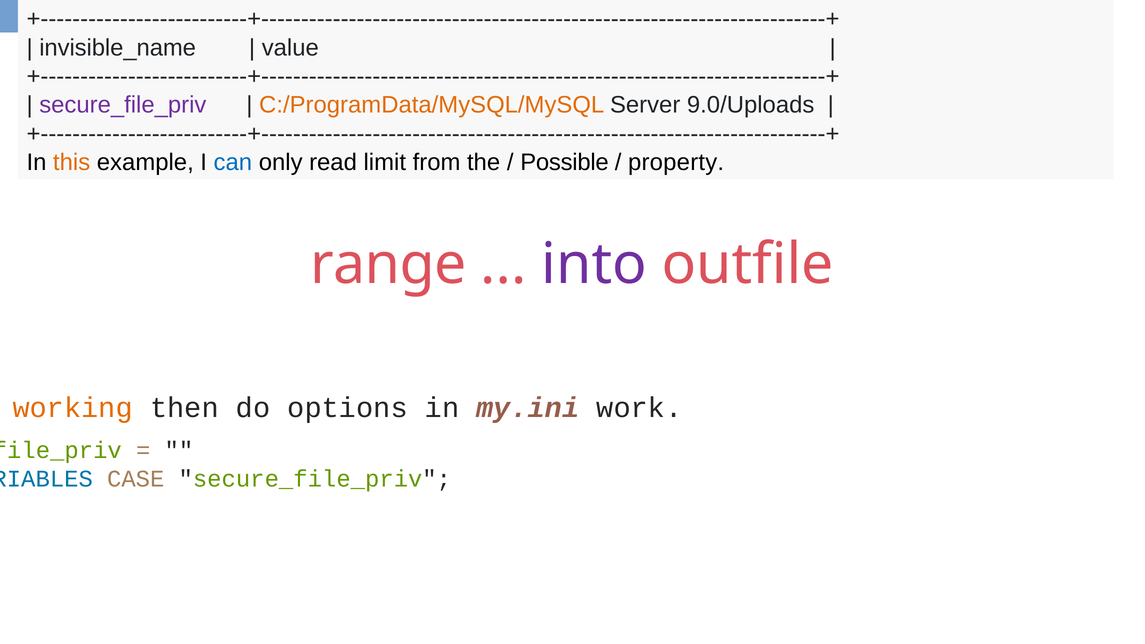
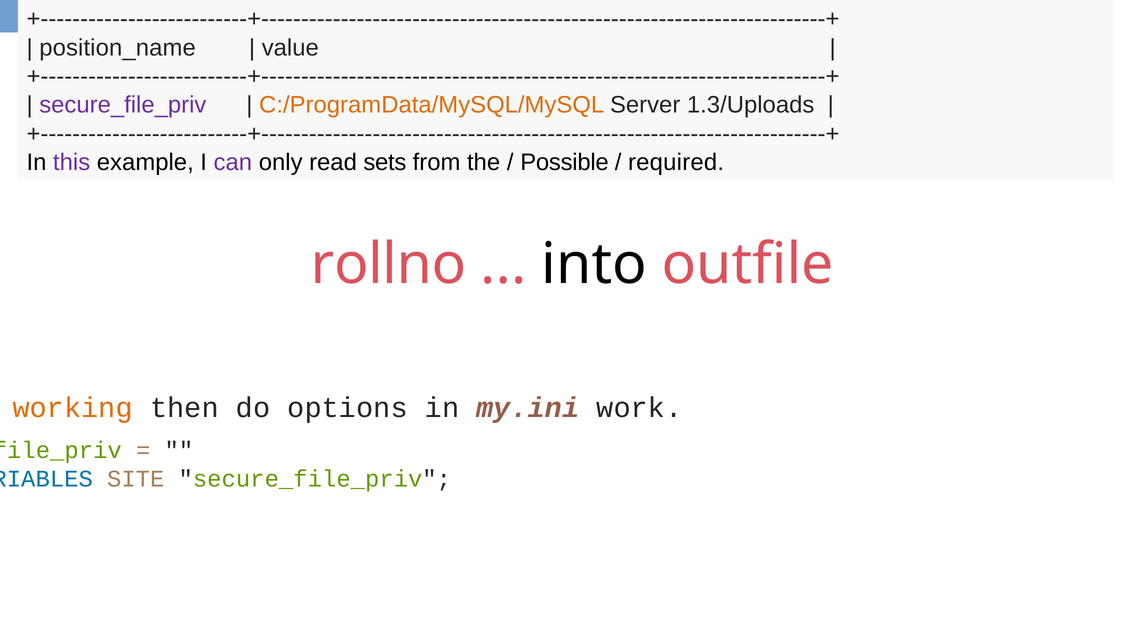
invisible_name: invisible_name -> position_name (118, 48)
9.0/Uploads: 9.0/Uploads -> 1.3/Uploads (751, 105)
this colour: orange -> purple (72, 162)
can colour: blue -> purple (233, 162)
limit: limit -> sets (385, 162)
property: property -> required (676, 162)
range: range -> rollno (389, 264)
into colour: purple -> black (594, 264)
CASE: CASE -> SITE (136, 479)
